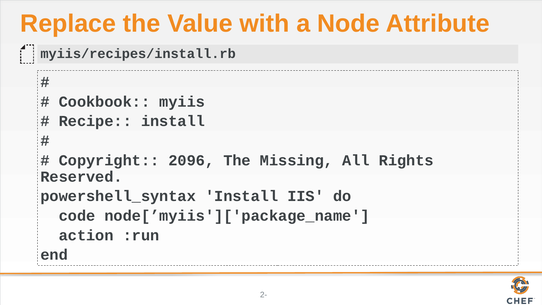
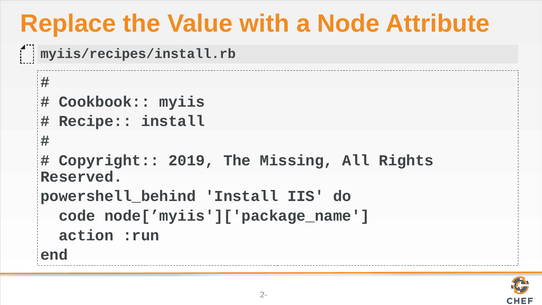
2096: 2096 -> 2019 (191, 160)
powershell_syntax: powershell_syntax -> powershell_behind (118, 196)
